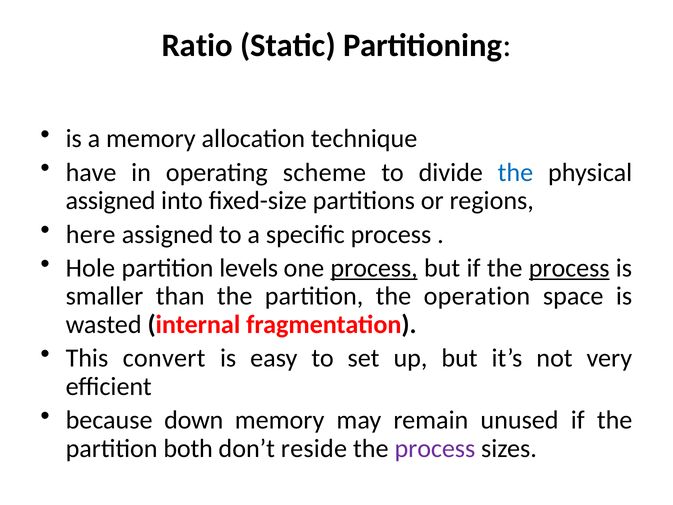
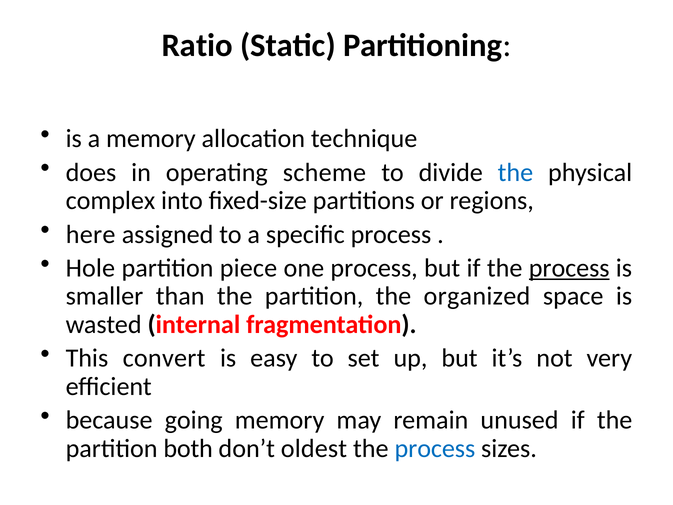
have: have -> does (91, 172)
assigned: assigned -> complex (110, 201)
levels: levels -> piece (248, 268)
process underline: present -> none (374, 268)
operation: operation -> organized (477, 296)
down: down -> going (194, 420)
reside: reside -> oldest (314, 448)
process colour: purple -> blue (435, 448)
